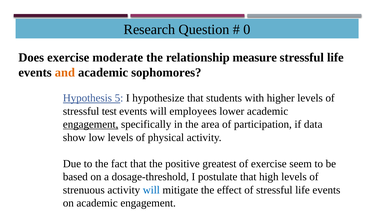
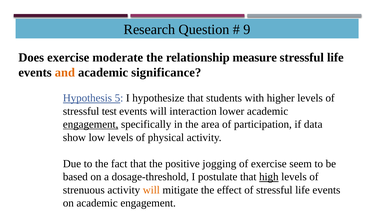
0: 0 -> 9 (247, 30)
sophomores: sophomores -> significance (166, 72)
employees: employees -> interaction (193, 111)
greatest: greatest -> jogging (219, 164)
high underline: none -> present (269, 177)
will colour: blue -> orange (151, 190)
